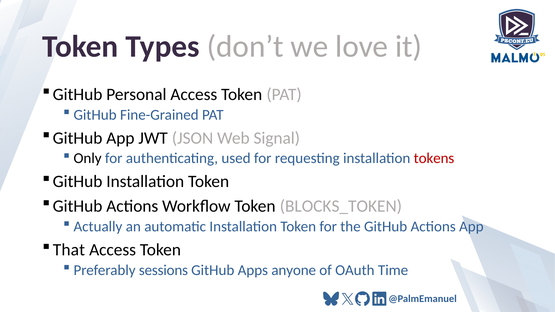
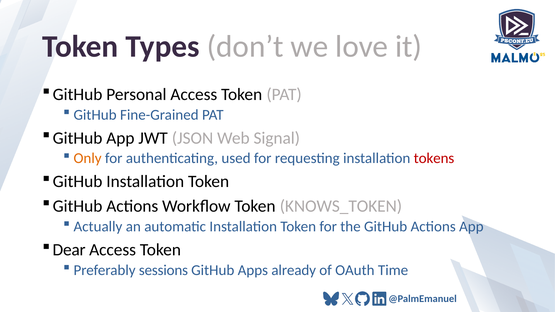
Only colour: black -> orange (88, 158)
BLOCKS_TOKEN: BLOCKS_TOKEN -> KNOWS_TOKEN (341, 206)
That: That -> Dear (69, 250)
anyone: anyone -> already (294, 270)
